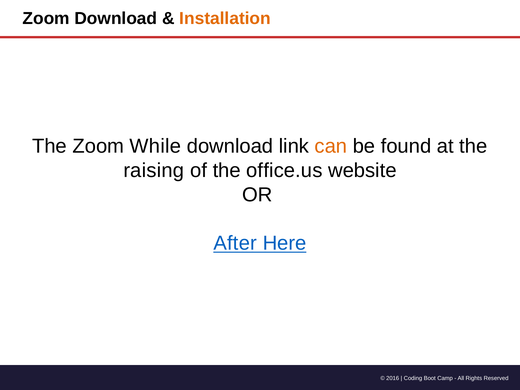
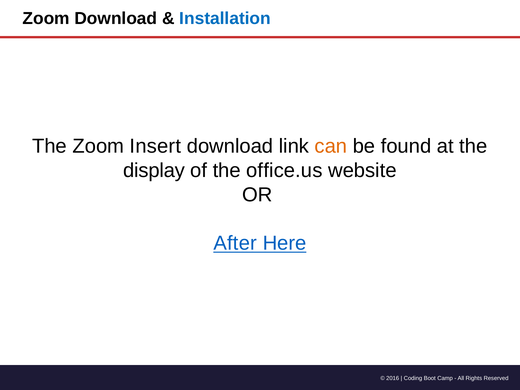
Installation colour: orange -> blue (225, 18)
While: While -> Insert (155, 146)
raising: raising -> display (154, 170)
